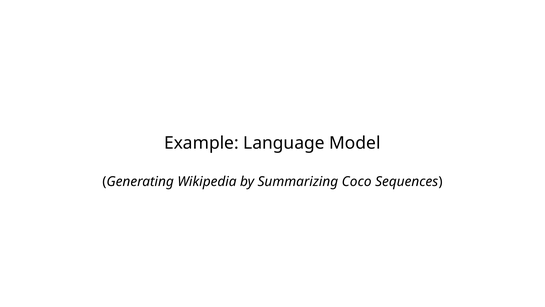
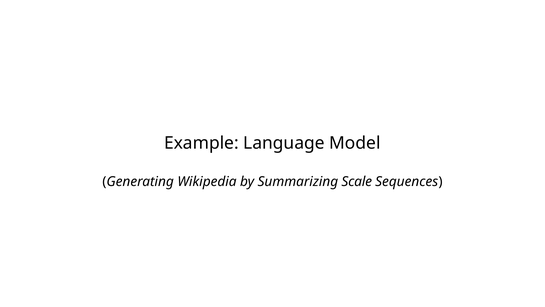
Coco: Coco -> Scale (357, 182)
